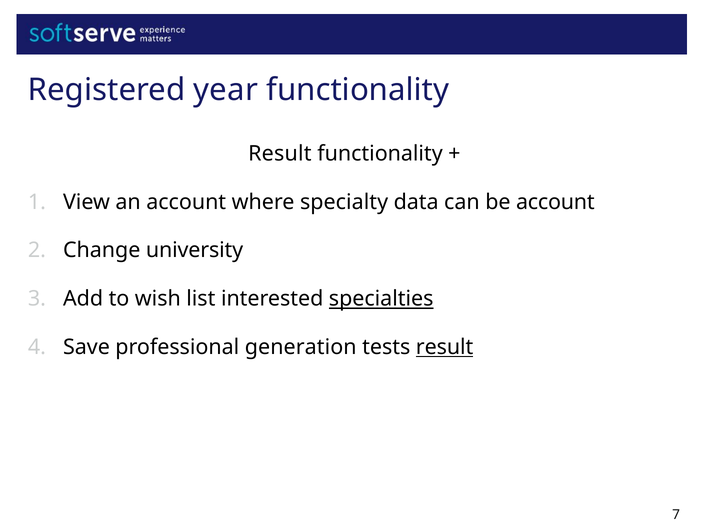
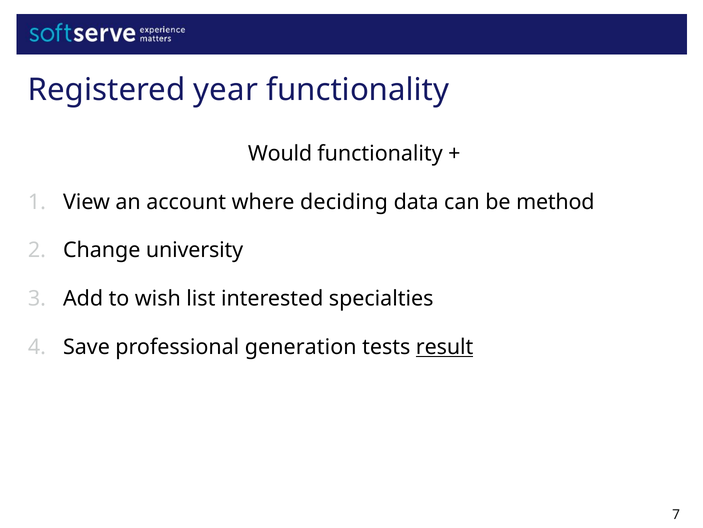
Result: Result -> Would (280, 153)
specialty: specialty -> deciding (344, 202)
be account: account -> method (555, 202)
specialties underline: present -> none (381, 298)
